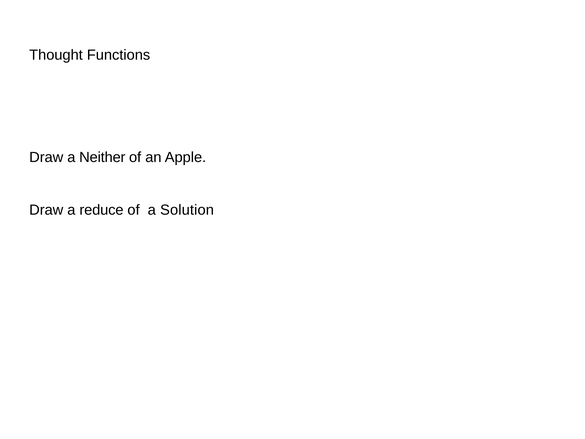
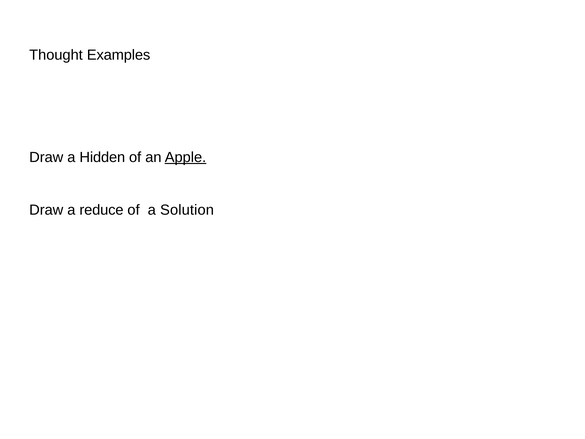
Functions: Functions -> Examples (119, 55)
Neither: Neither -> Hidden (102, 157)
Apple underline: none -> present (186, 157)
